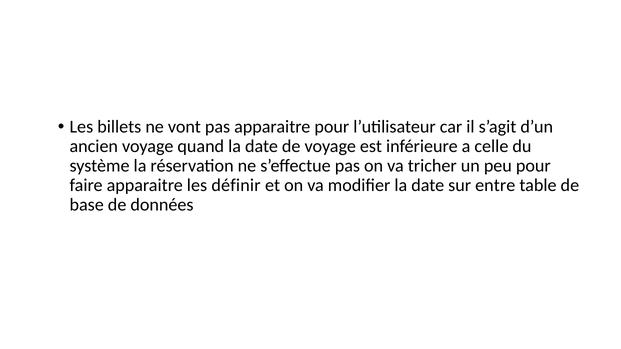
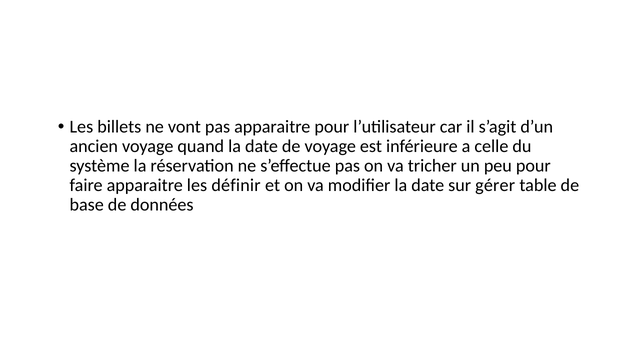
entre: entre -> gérer (495, 186)
